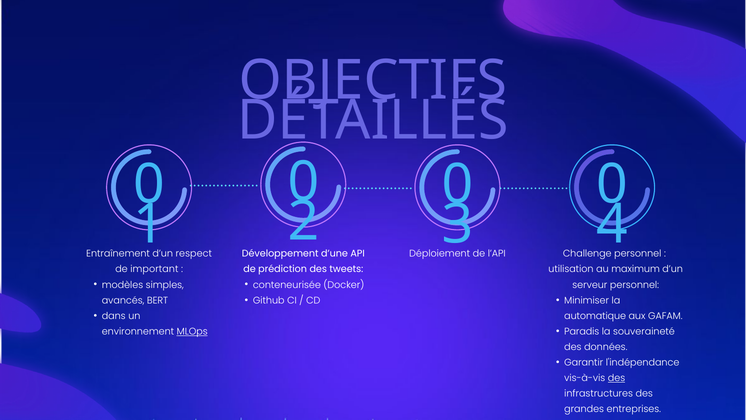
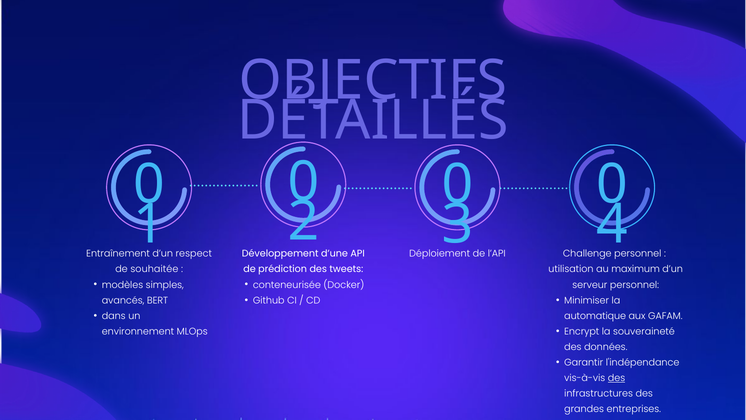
important: important -> souhaitée (154, 269)
Paradis: Paradis -> Encrypt (582, 331)
MLOps underline: present -> none (192, 331)
